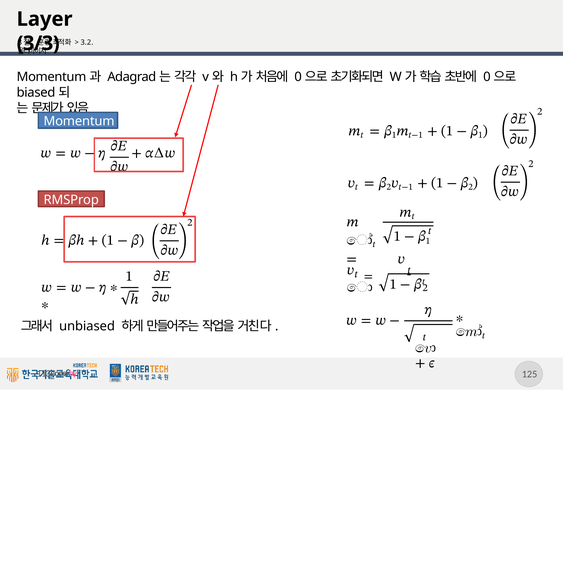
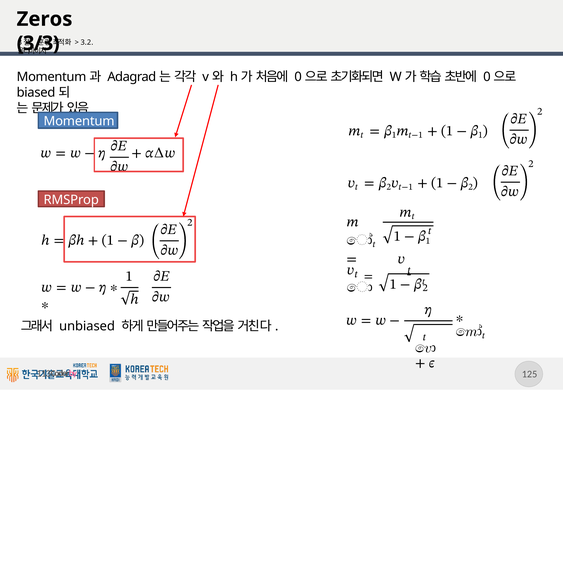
Layer: Layer -> Zeros (45, 19)
